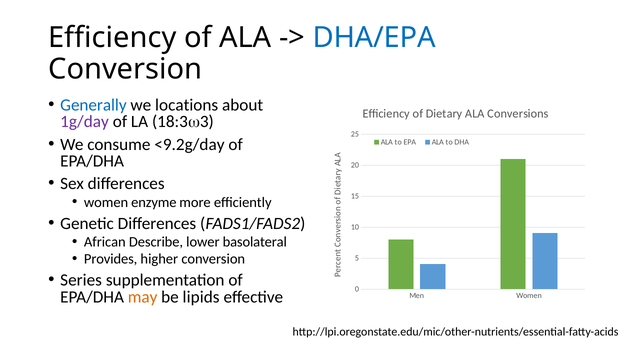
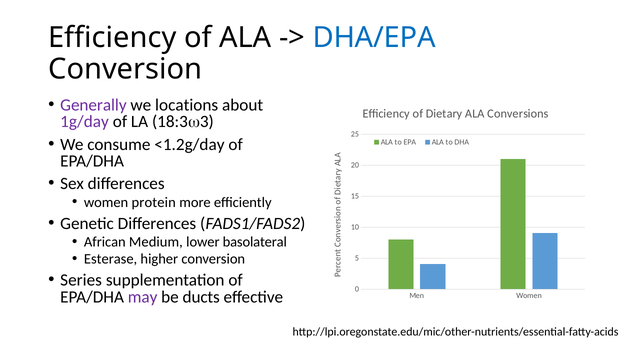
Generally colour: blue -> purple (93, 105)
<9.2g/day: <9.2g/day -> <1.2g/day (189, 144)
enzyme: enzyme -> protein (154, 202)
Describe: Describe -> Medium (156, 242)
Provides: Provides -> Esterase (111, 259)
may colour: orange -> purple (143, 297)
lipids: lipids -> ducts (201, 297)
